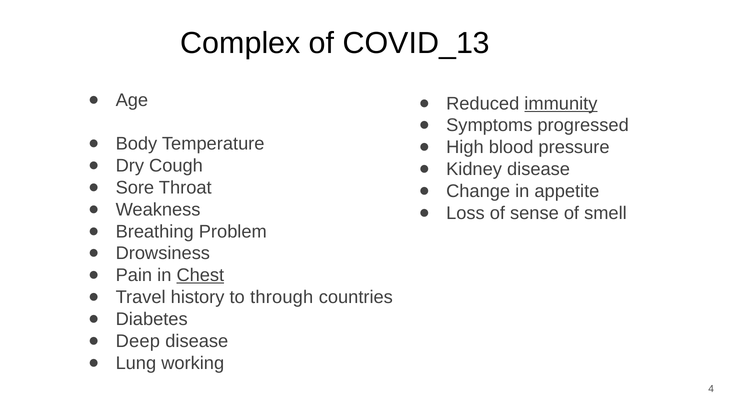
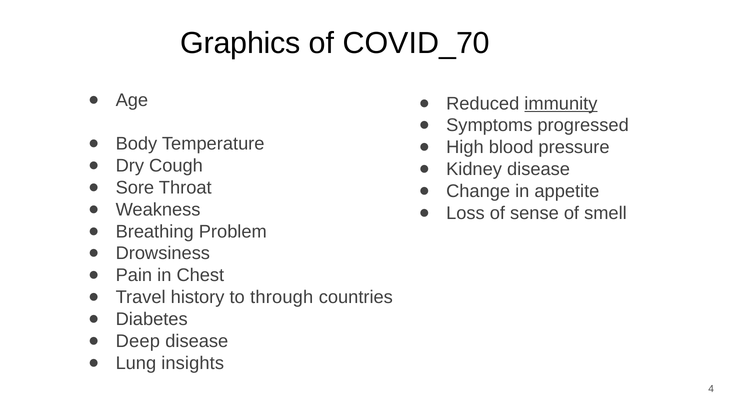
Complex: Complex -> Graphics (241, 43)
COVID_13: COVID_13 -> COVID_70 (416, 43)
Chest underline: present -> none (200, 275)
working: working -> insights (193, 363)
